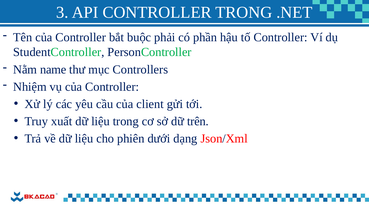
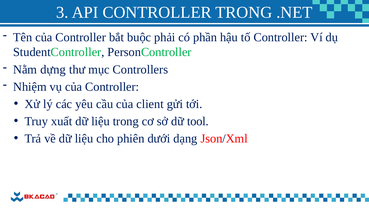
name: name -> dựng (53, 69)
trên: trên -> tool (198, 121)
